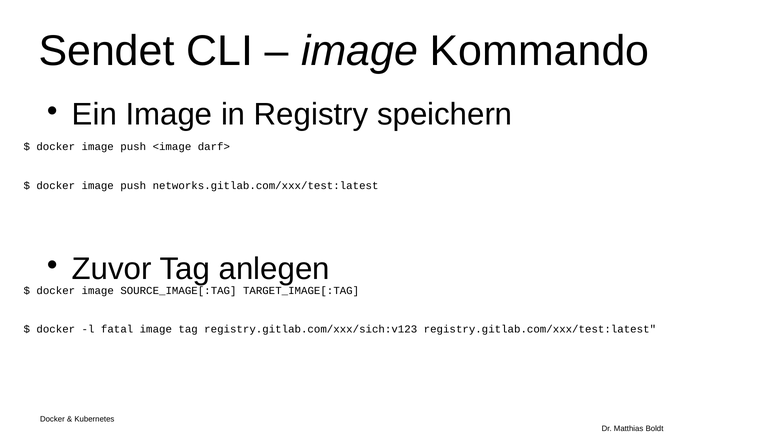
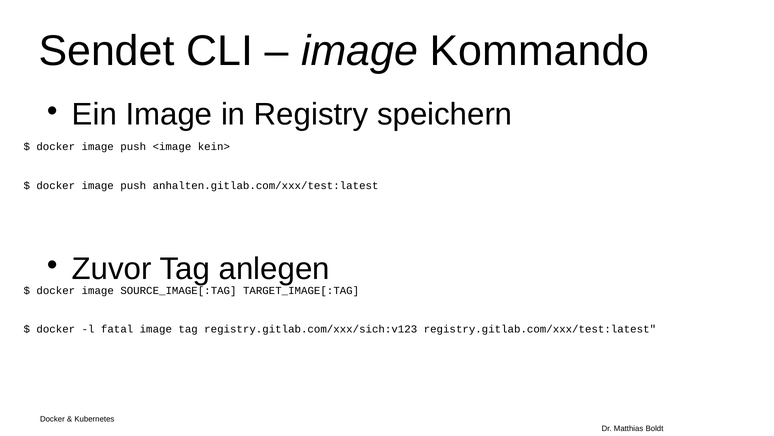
darf>: darf> -> kein> (214, 147)
networks.gitlab.com/xxx/test:latest: networks.gitlab.com/xxx/test:latest -> anhalten.gitlab.com/xxx/test:latest (266, 185)
